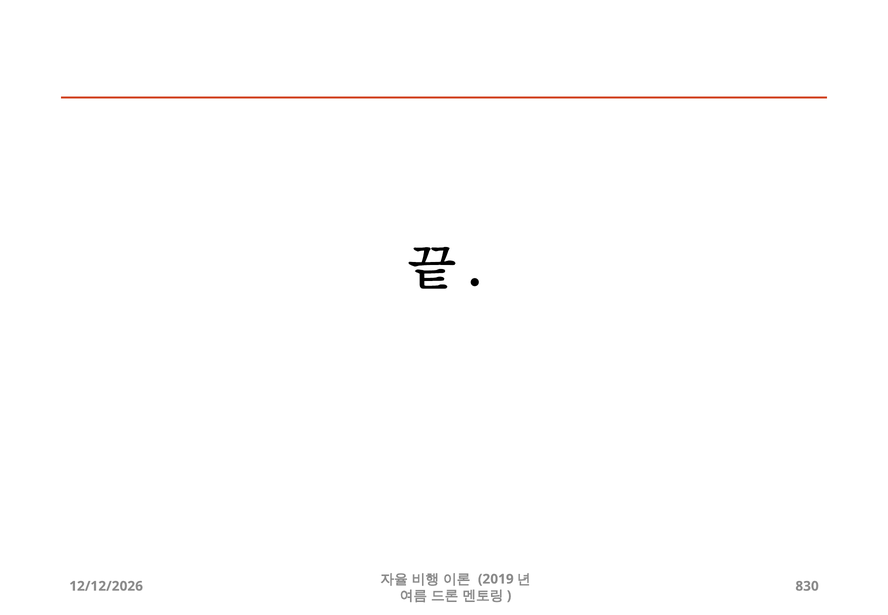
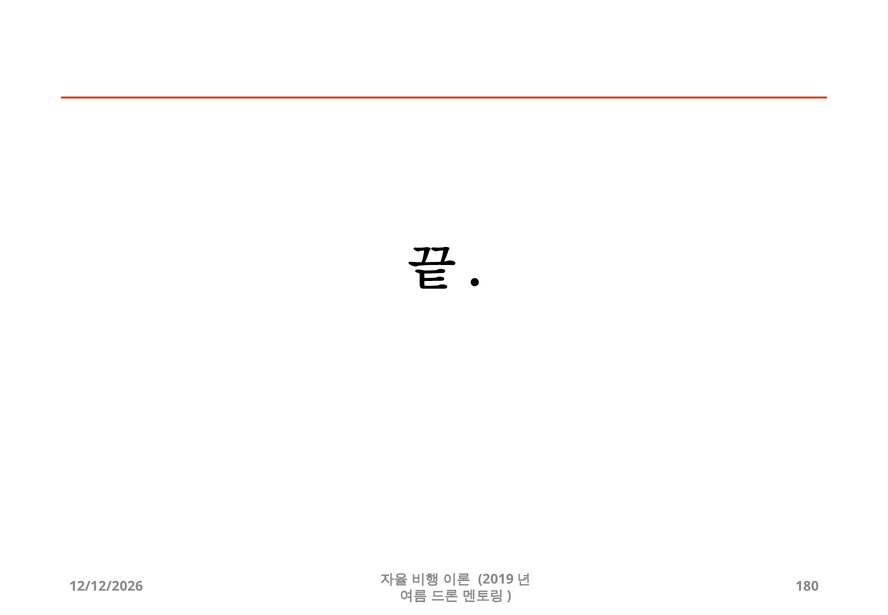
830: 830 -> 180 (807, 586)
